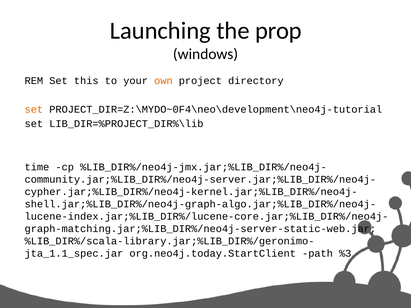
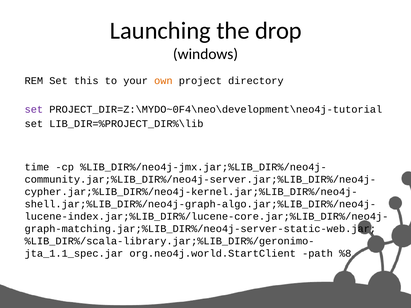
prop: prop -> drop (278, 31)
set colour: orange -> purple (34, 110)
org.neo4j.today.StartClient: org.neo4j.today.StartClient -> org.neo4j.world.StartClient (213, 253)
%3: %3 -> %8 (345, 253)
